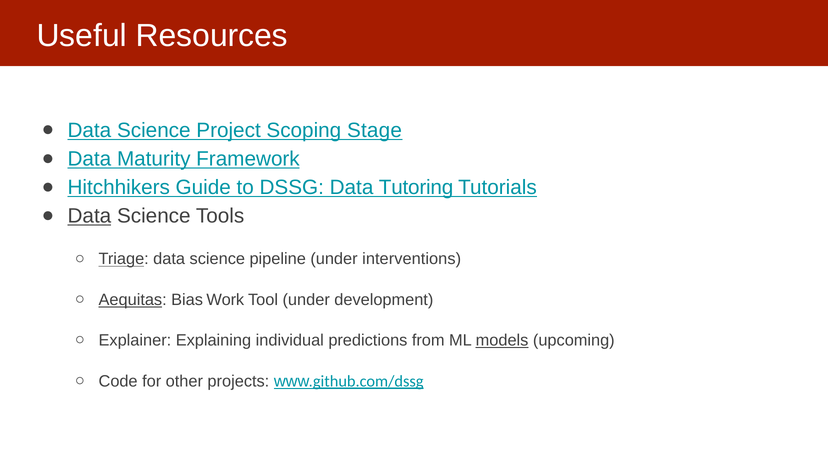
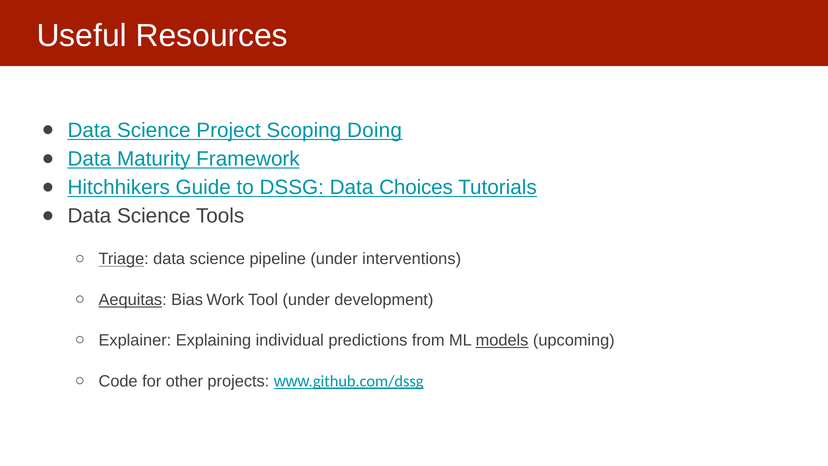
Stage: Stage -> Doing (374, 130)
Tutoring: Tutoring -> Choices (416, 187)
Data underline: present -> none (89, 216)
